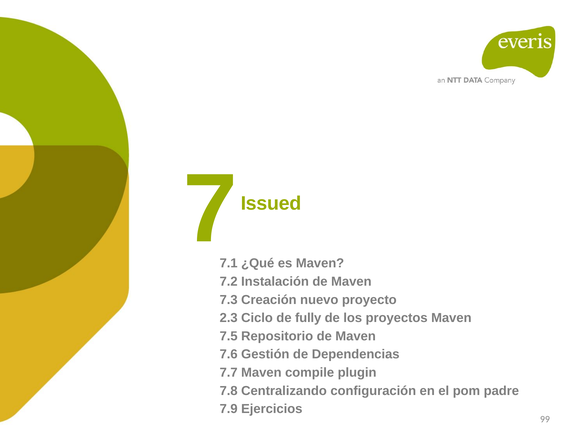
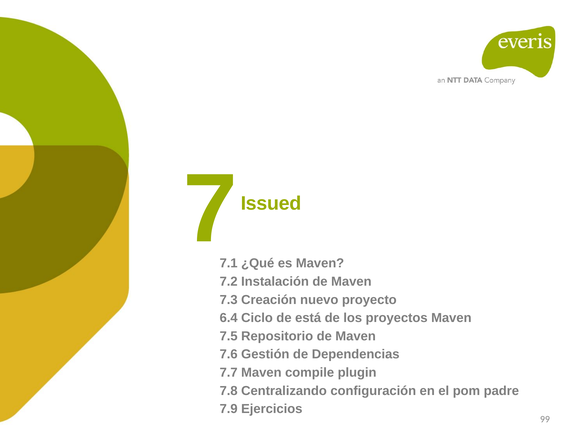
2.3: 2.3 -> 6.4 (229, 318)
fully: fully -> está (308, 318)
